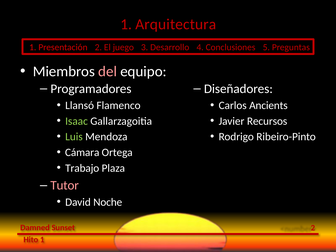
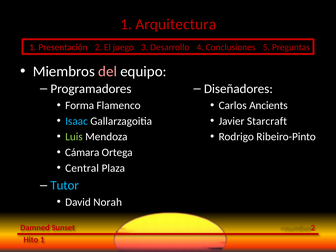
Llansó: Llansó -> Forma (80, 105)
Isaac colour: light green -> light blue (77, 121)
Recursos: Recursos -> Starcraft (267, 121)
Trabajo: Trabajo -> Central (82, 168)
Tutor colour: pink -> light blue (65, 185)
Noche: Noche -> Norah (108, 202)
